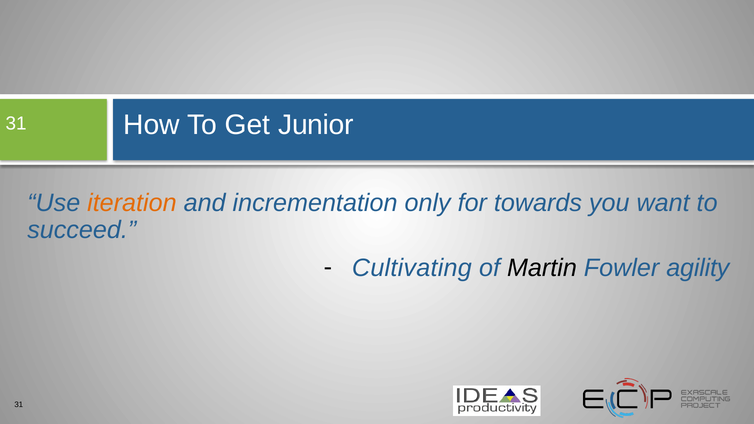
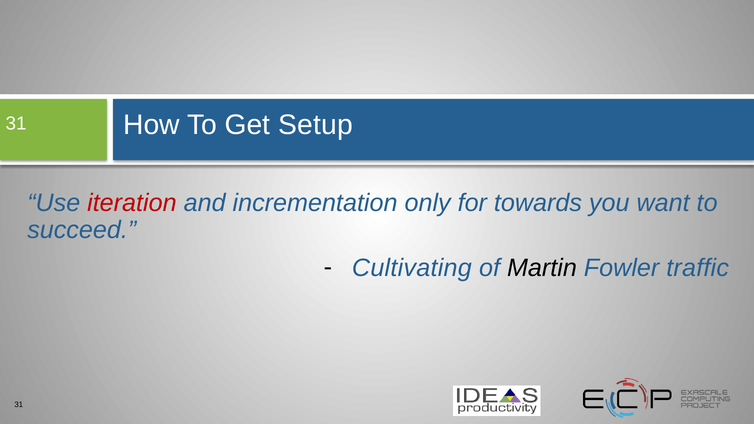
Junior: Junior -> Setup (316, 125)
iteration colour: orange -> red (132, 203)
agility: agility -> traffic (698, 268)
